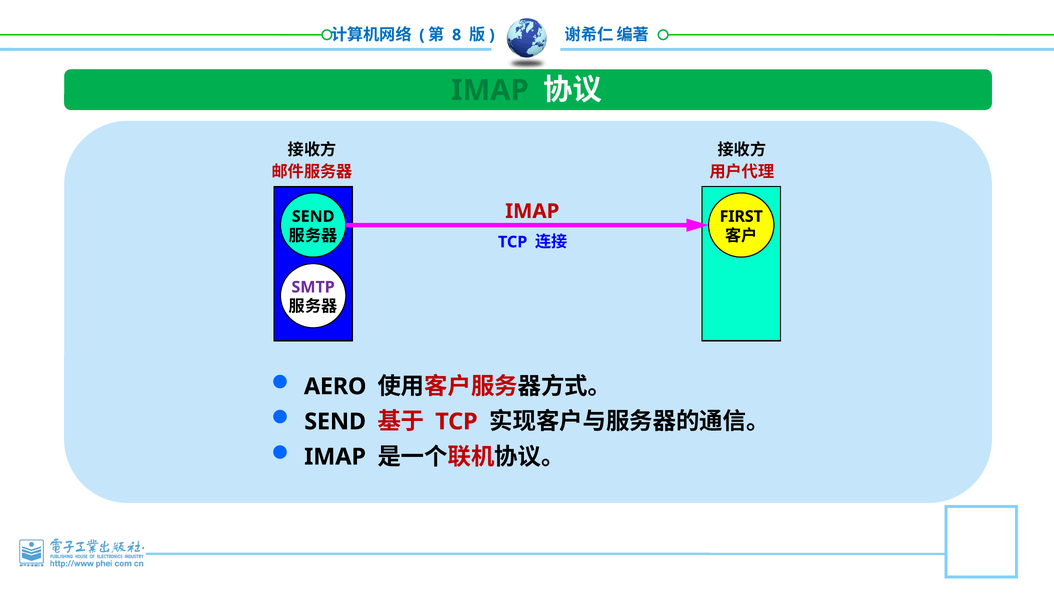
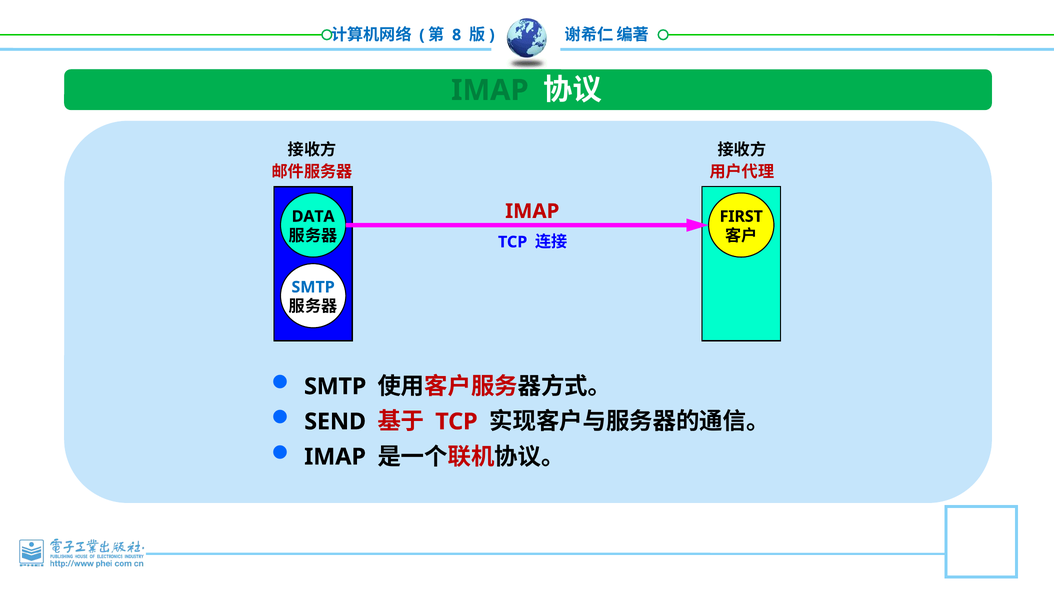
SEND: SEND -> DATA (313, 216)
SMTP colour: purple -> blue (313, 287)
AERO: AERO -> SMTP (335, 386)
